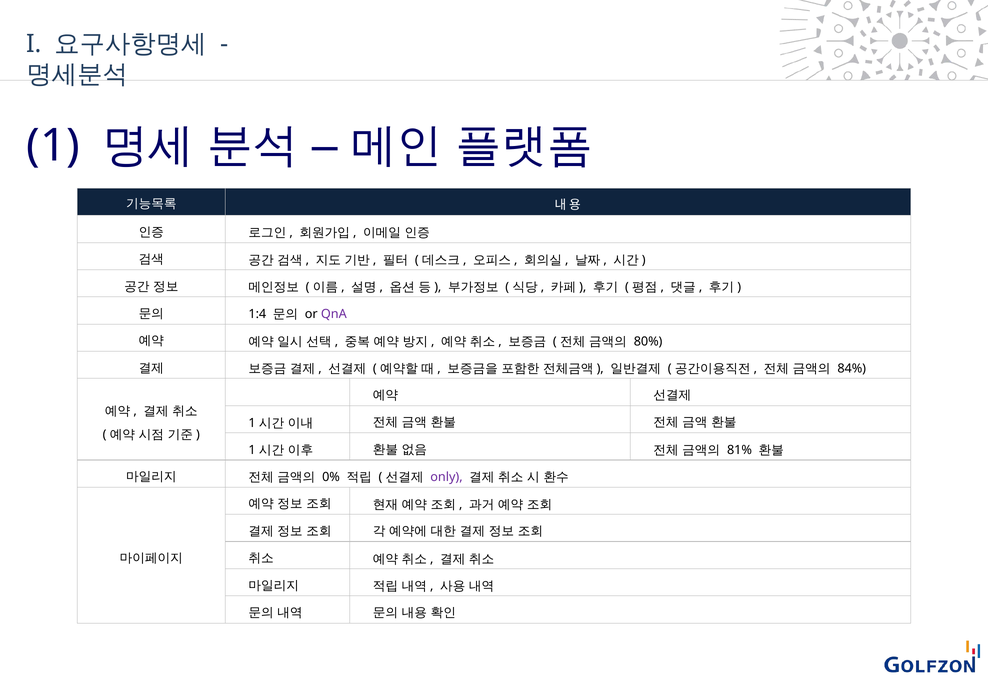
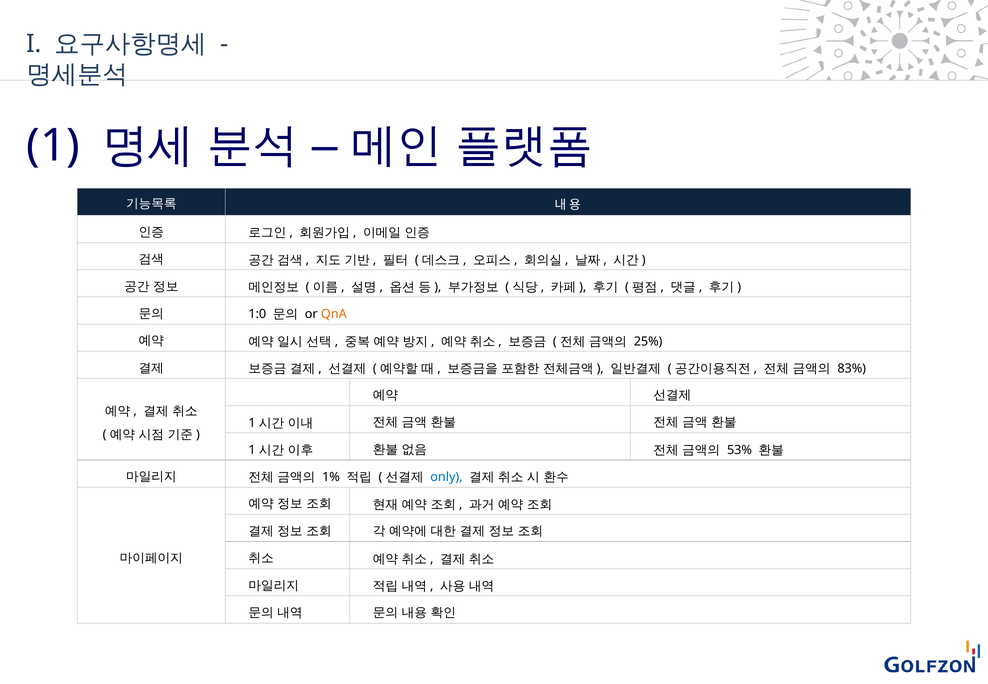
1:4: 1:4 -> 1:0 (257, 314)
QnA colour: purple -> orange (334, 314)
80%: 80% -> 25% (648, 341)
84%: 84% -> 83% (852, 369)
81%: 81% -> 53% (739, 450)
0%: 0% -> 1% (331, 477)
only colour: purple -> blue (447, 477)
